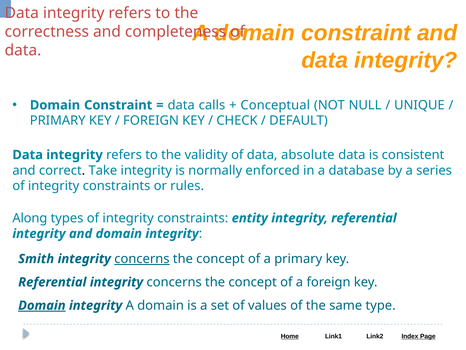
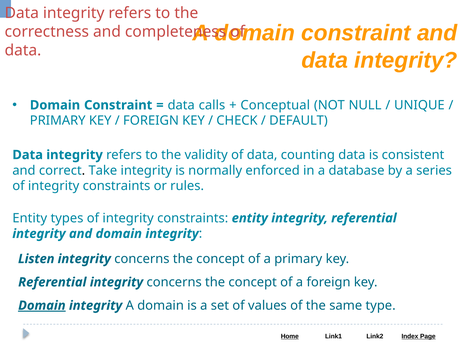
absolute: absolute -> counting (308, 155)
Along: Along -> Entity (30, 218)
Smith: Smith -> Listen (36, 259)
concerns underline: present -> none (142, 259)
